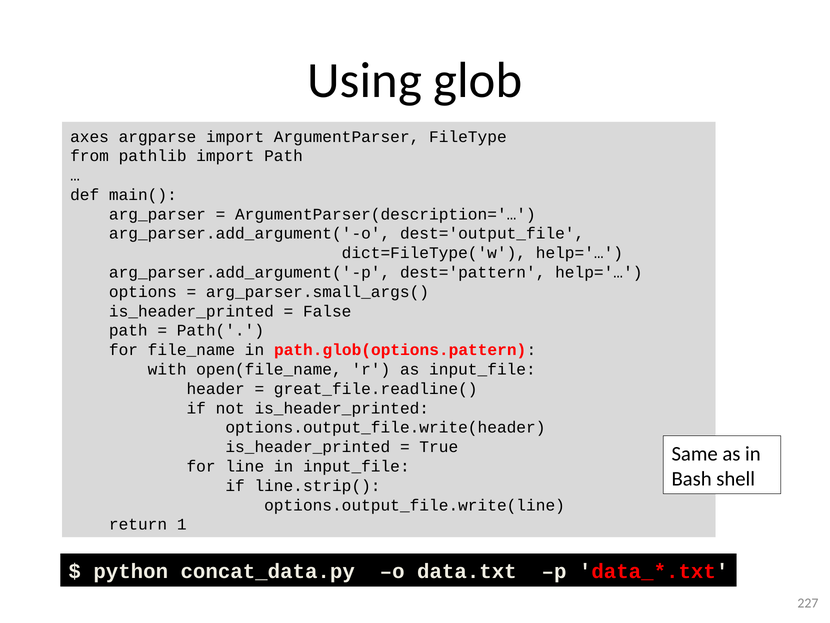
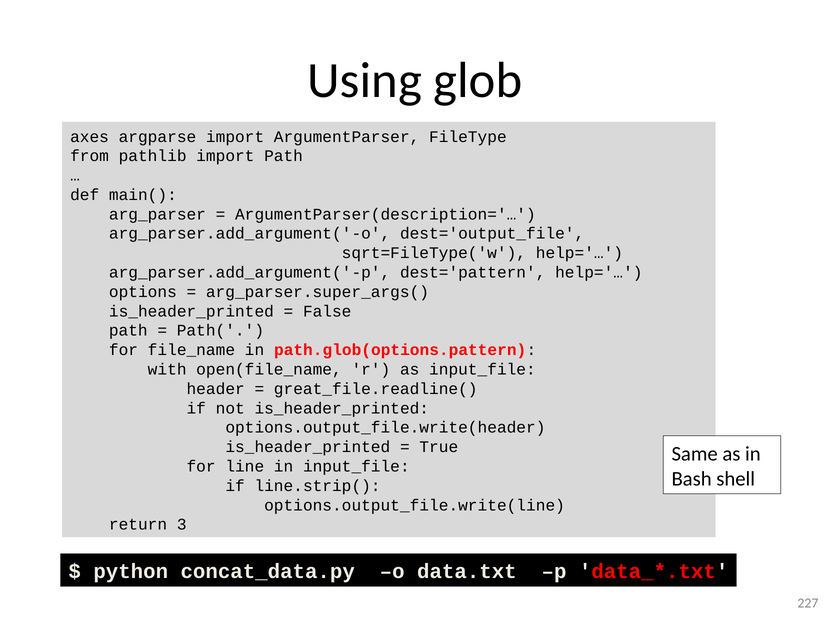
dict=FileType('w: dict=FileType('w -> sqrt=FileType('w (434, 253)
arg_parser.small_args(: arg_parser.small_args( -> arg_parser.super_args( (317, 292)
1: 1 -> 3 (182, 524)
